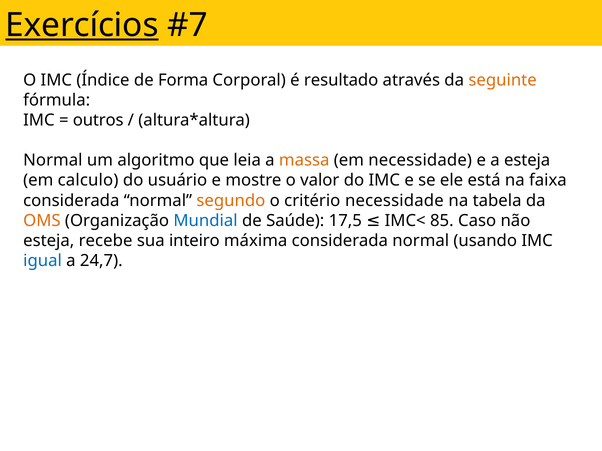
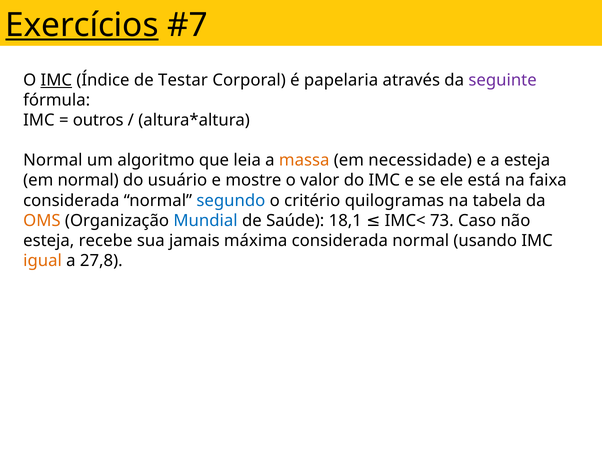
IMC underline: none -> present (56, 80)
Forma: Forma -> Testar (183, 80)
resultado: resultado -> papelaria (341, 80)
seguinte colour: orange -> purple (503, 80)
em calculo: calculo -> normal (88, 181)
segundo colour: orange -> blue (231, 201)
critério necessidade: necessidade -> quilogramas (394, 201)
17,5: 17,5 -> 18,1 (345, 221)
85: 85 -> 73 (442, 221)
inteiro: inteiro -> jamais (194, 241)
igual colour: blue -> orange (43, 261)
24,7: 24,7 -> 27,8 (101, 261)
